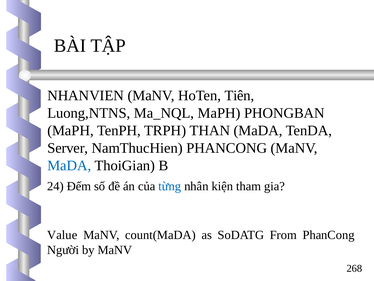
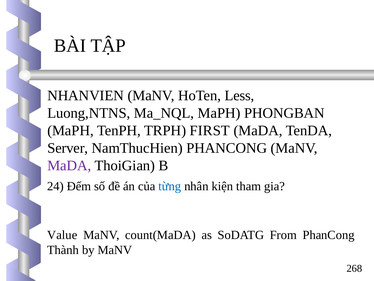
Tiên: Tiên -> Less (239, 96)
THAN: THAN -> FIRST (210, 130)
MaDA colour: blue -> purple (69, 165)
Người: Người -> Thành (63, 250)
